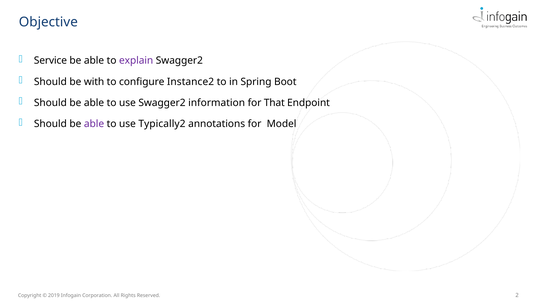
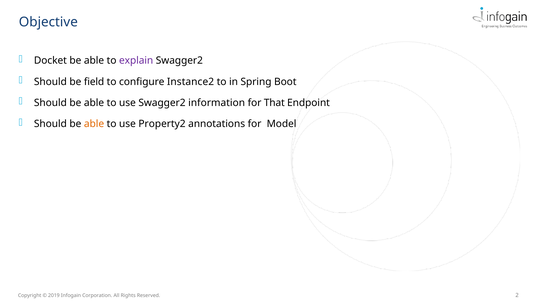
Service: Service -> Docket (50, 61)
with: with -> field (94, 82)
able colour: purple -> orange (94, 124)
Typically2: Typically2 -> Property2 (162, 124)
